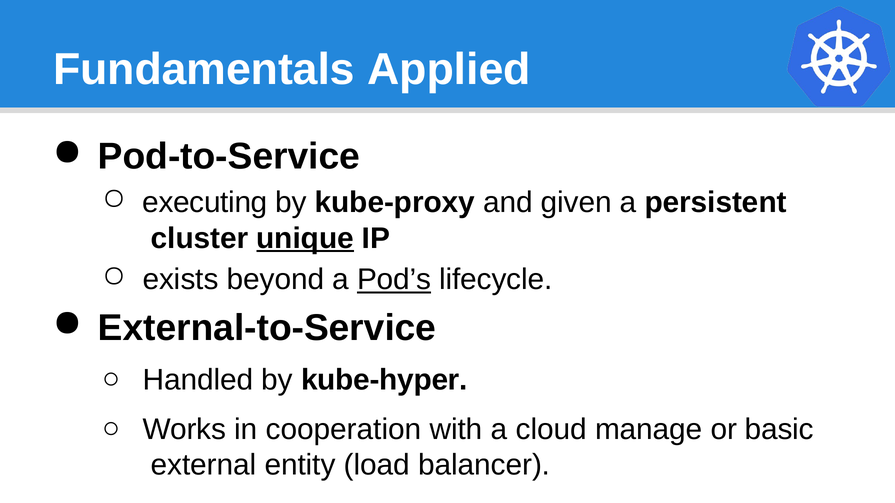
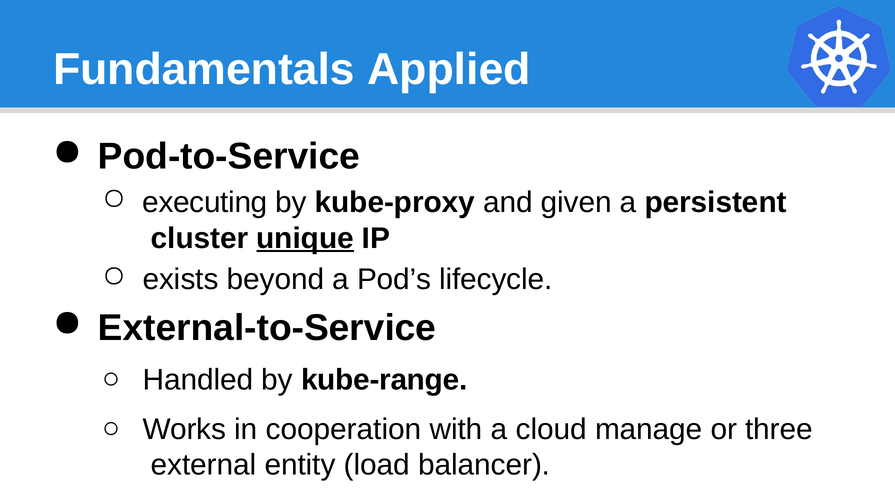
Pod’s underline: present -> none (394, 280)
kube-hyper: kube-hyper -> kube-range (384, 380)
basic: basic -> three (779, 430)
